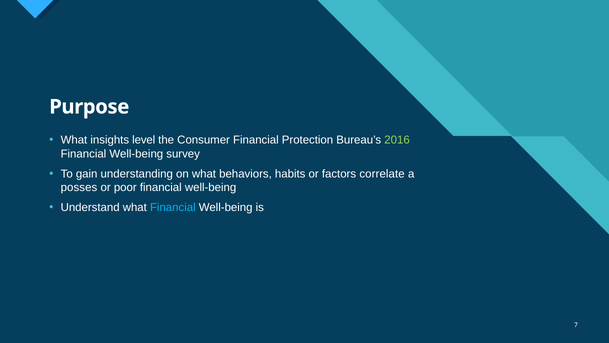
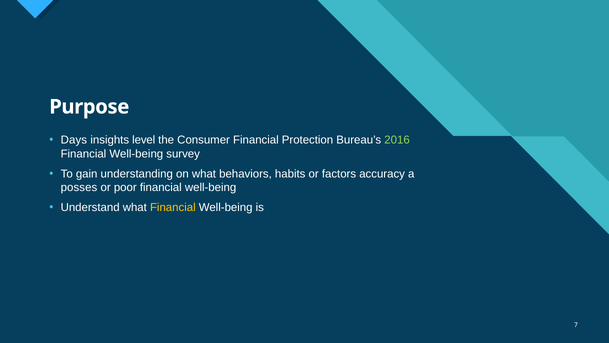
What: What -> Days (74, 140)
correlate: correlate -> accuracy (382, 174)
Financial colour: light blue -> yellow (173, 207)
